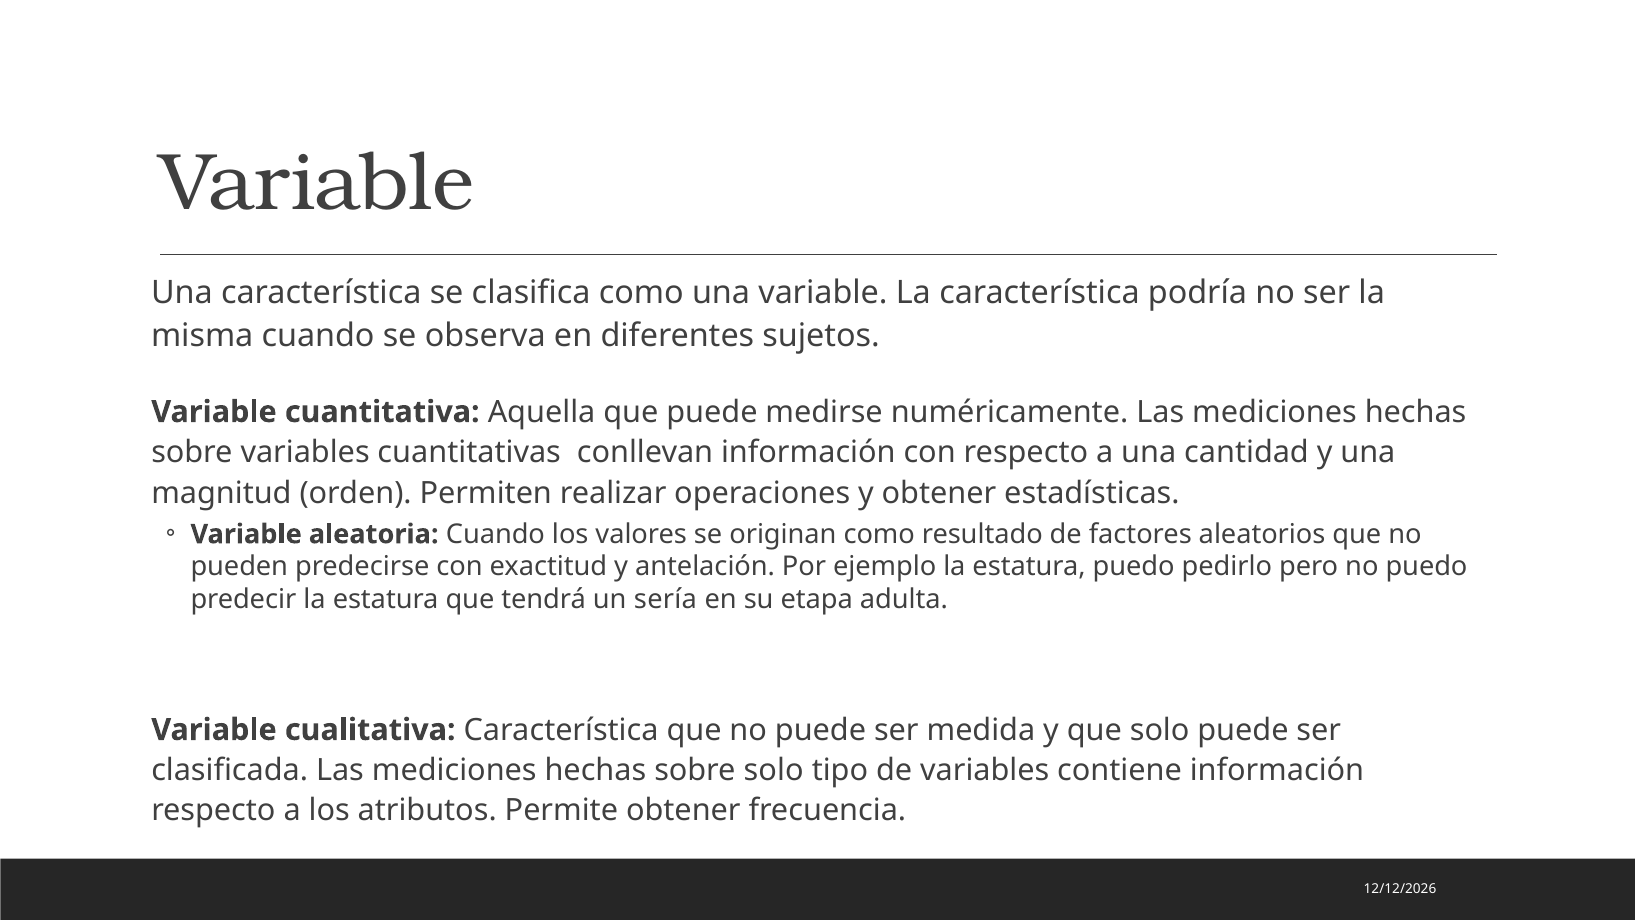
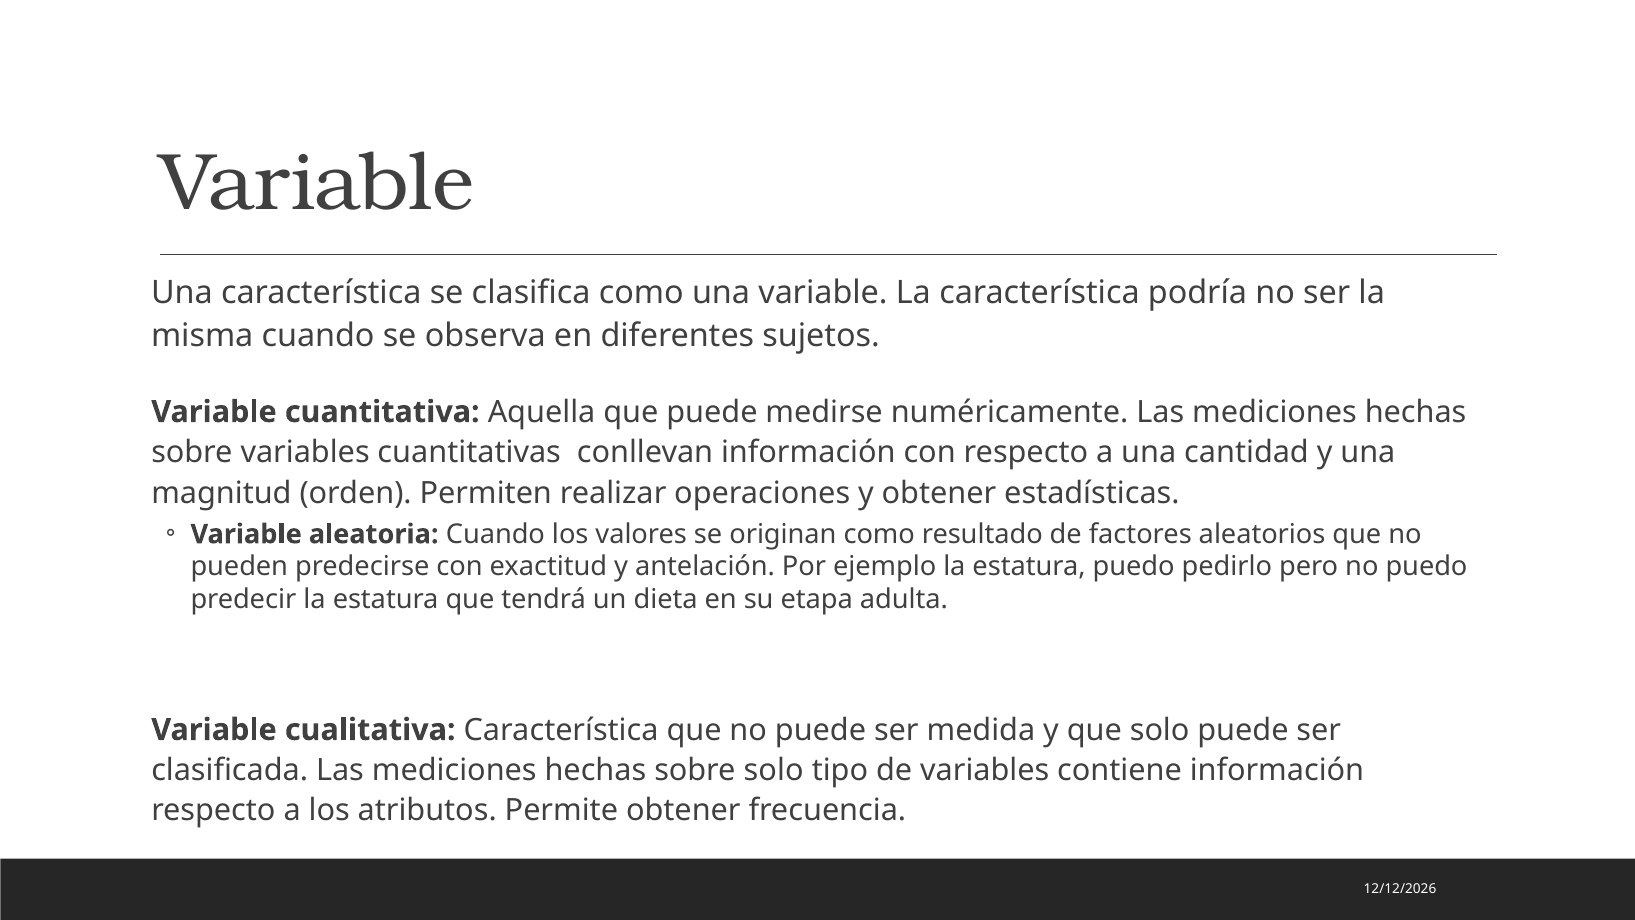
sería: sería -> dieta (666, 599)
